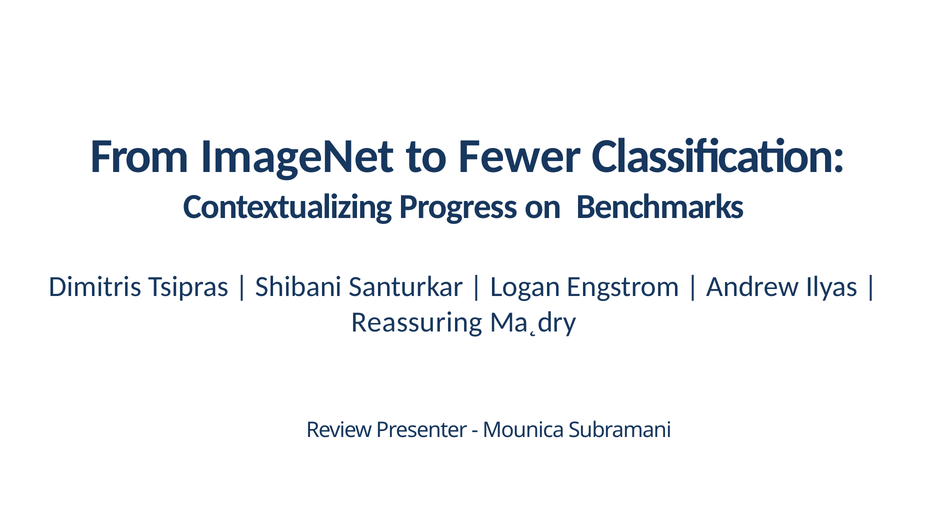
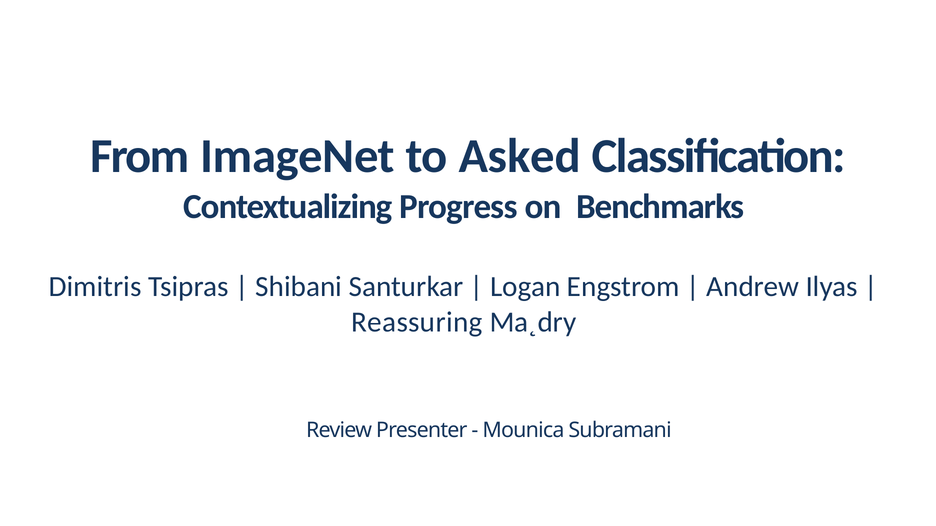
Fewer: Fewer -> Asked (520, 157)
